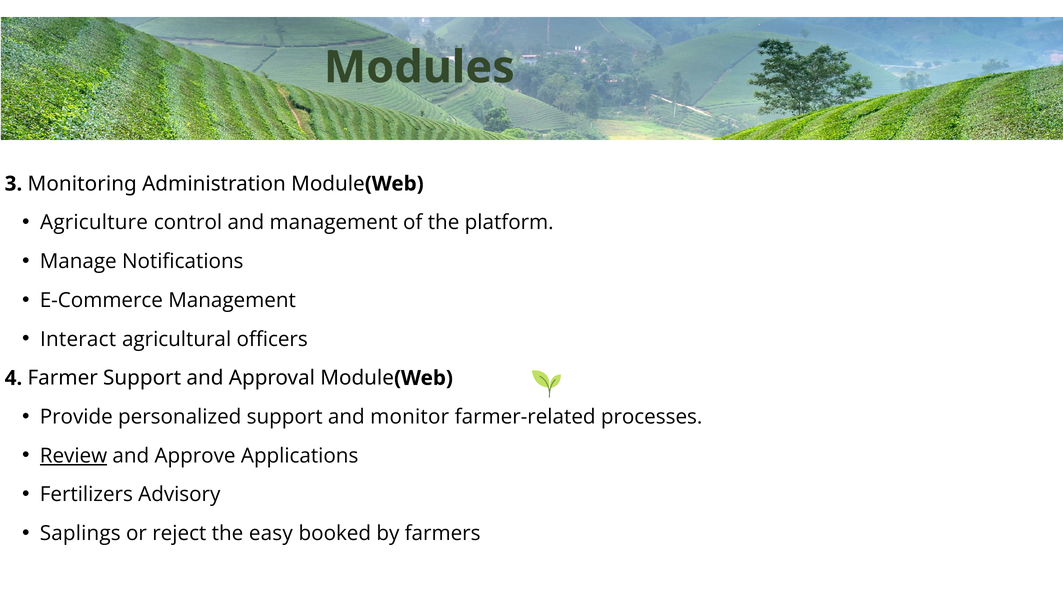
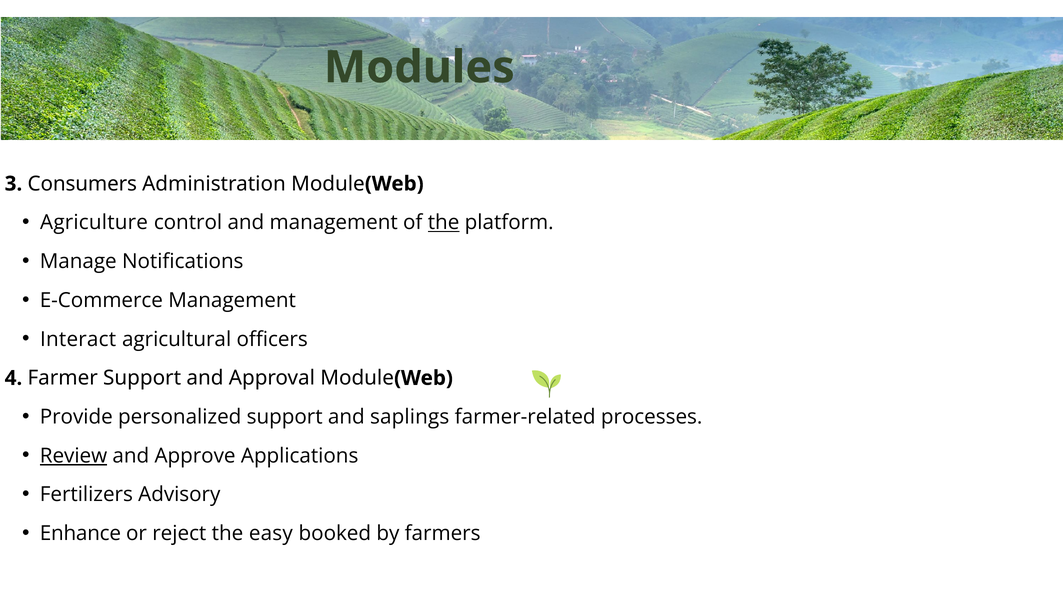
Monitoring: Monitoring -> Consumers (82, 184)
the underline: none -> present (444, 223)
monitor: monitor -> saplings (410, 417)
Saplings: Saplings -> Enhance (80, 533)
